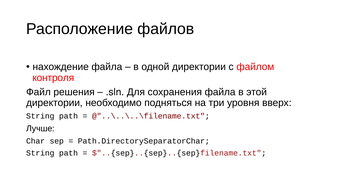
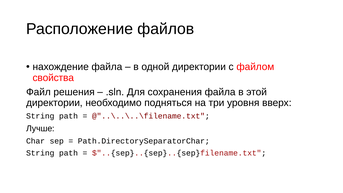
контроля: контроля -> свойства (53, 78)
